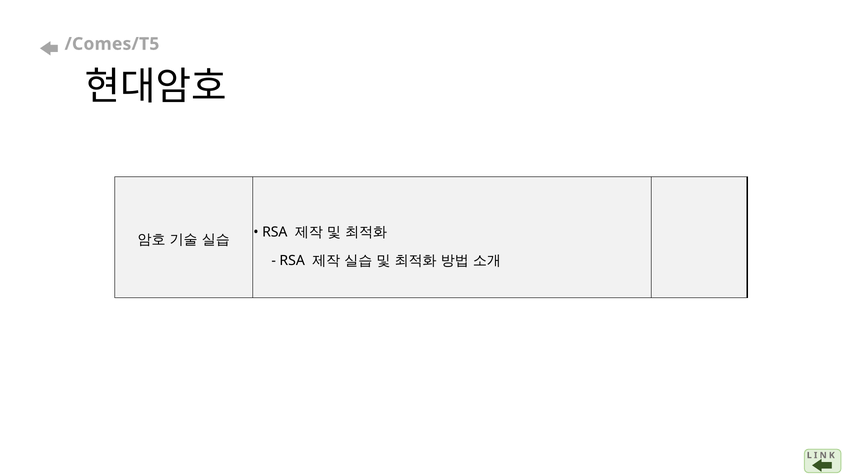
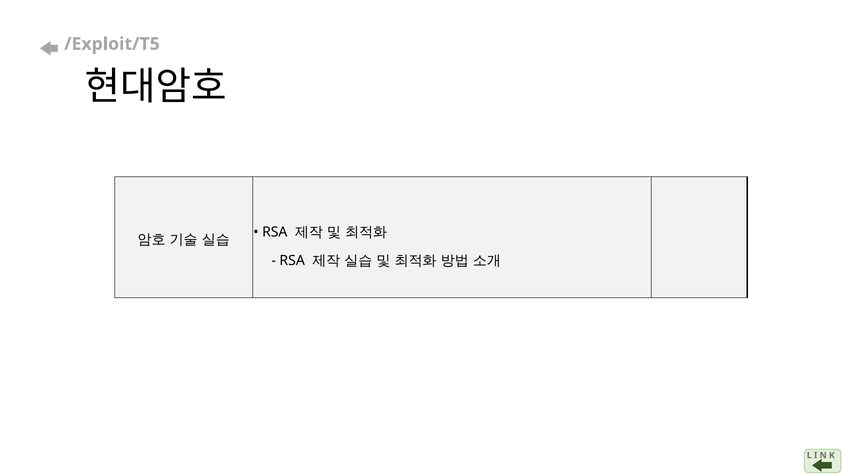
/Comes/T5: /Comes/T5 -> /Exploit/T5 (112, 44)
